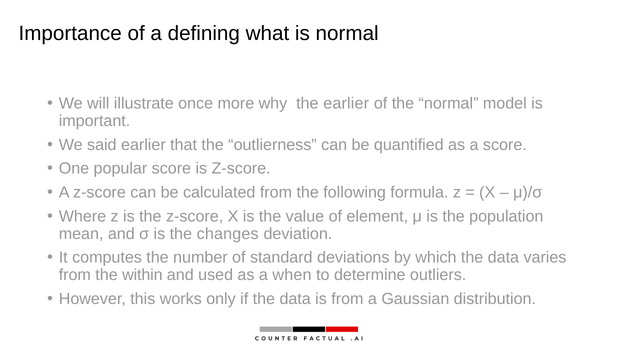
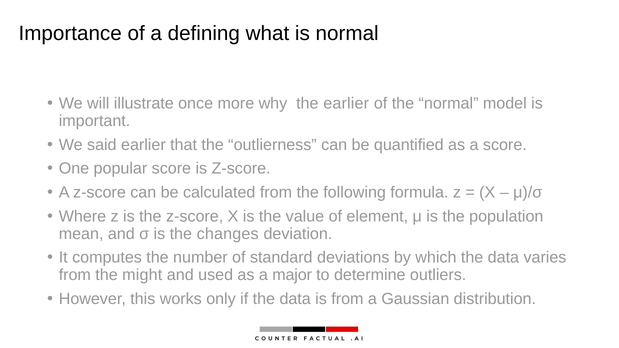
within: within -> might (142, 275)
when: when -> major (292, 275)
